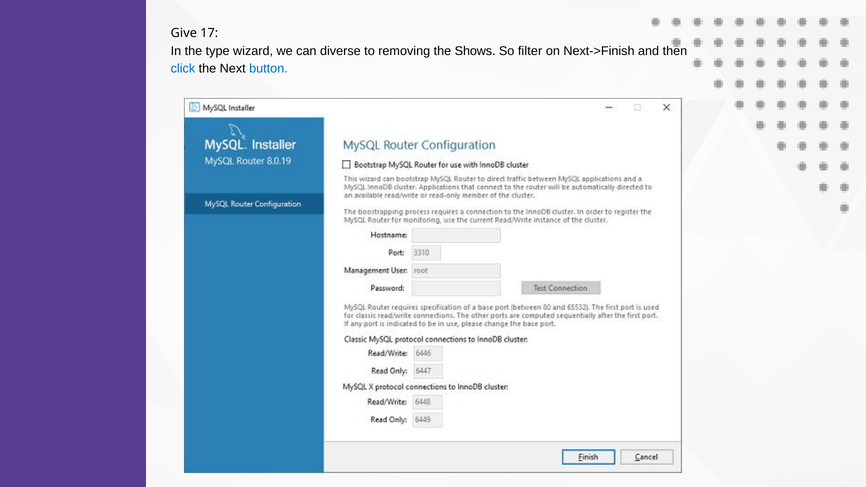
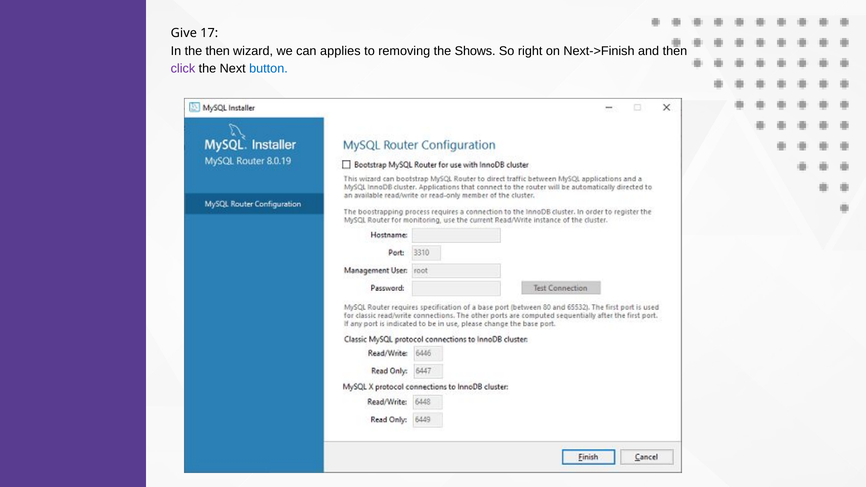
the type: type -> then (218, 51)
diverse: diverse -> applies (340, 51)
filter: filter -> right (530, 51)
click colour: blue -> purple (183, 69)
